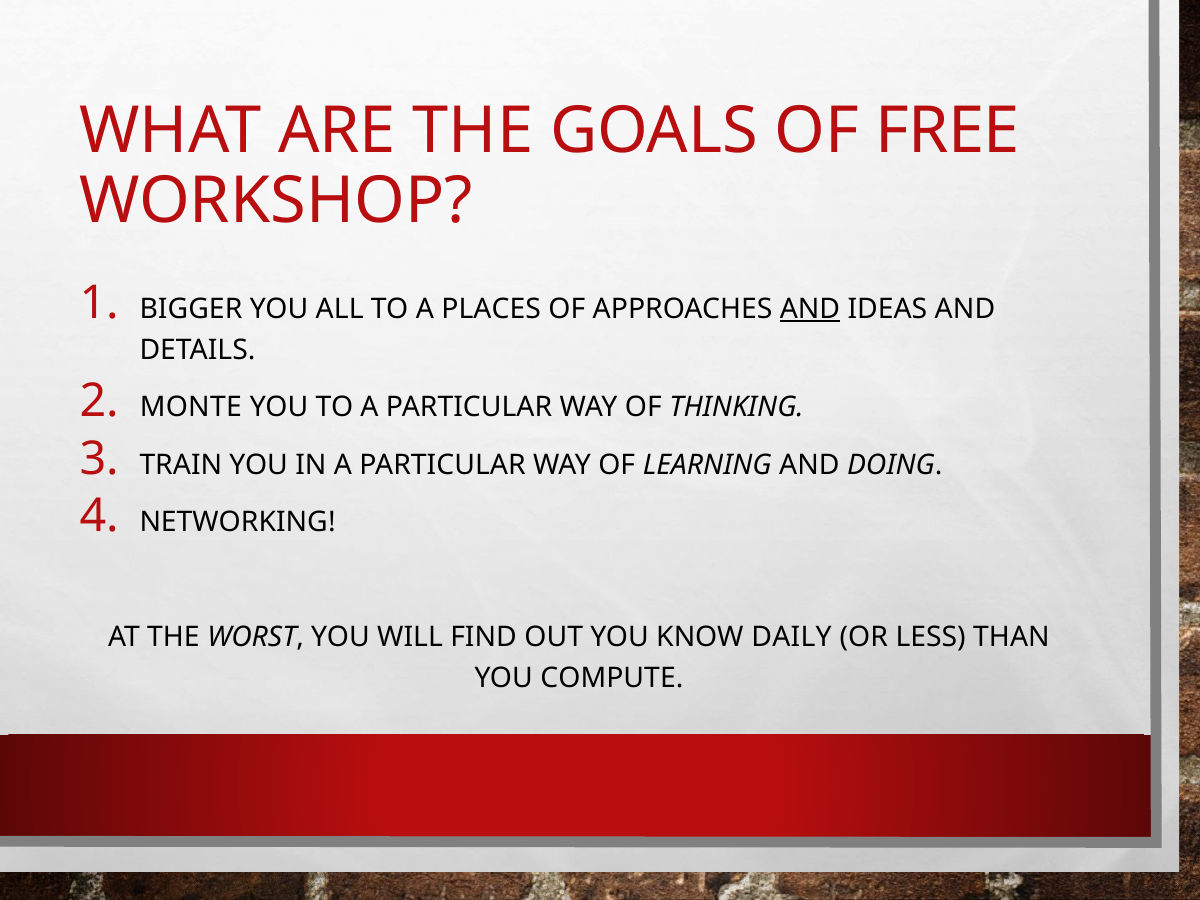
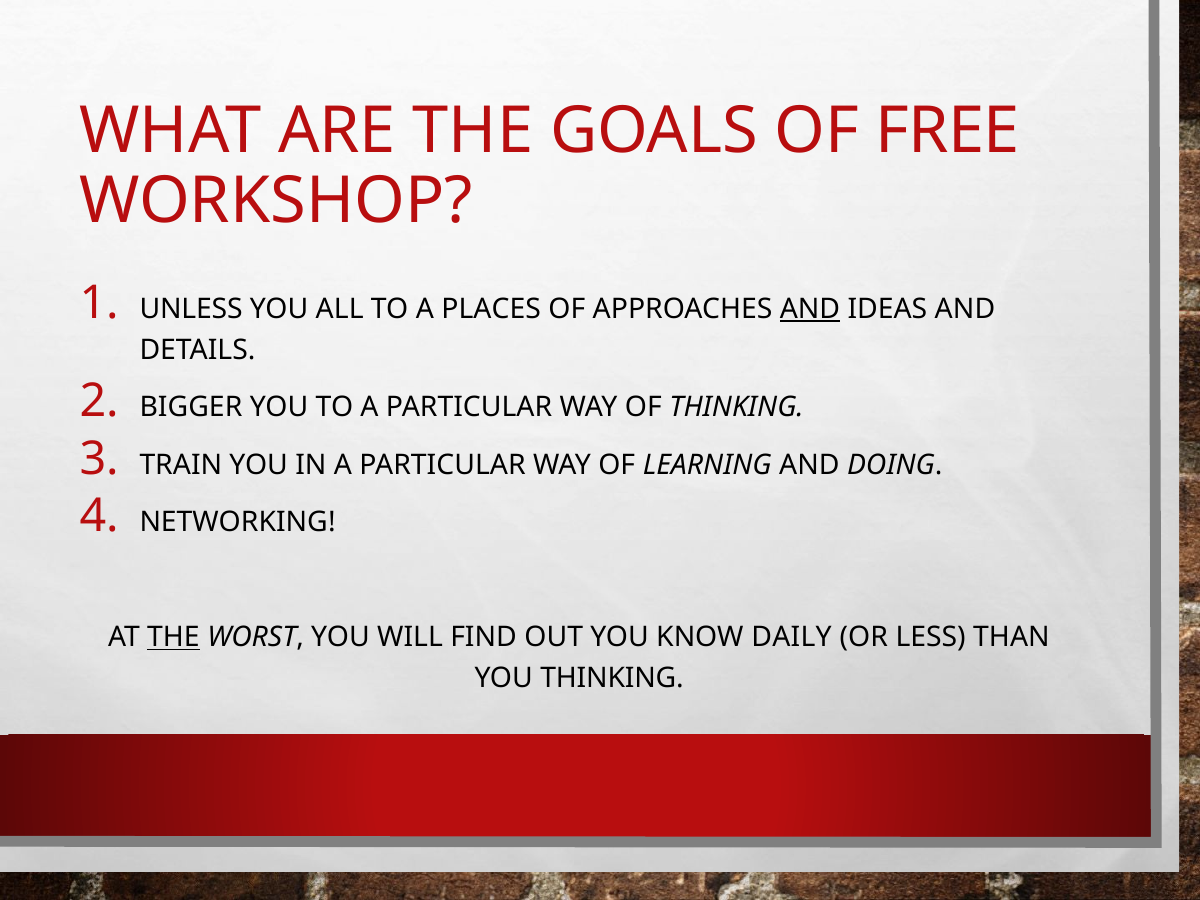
BIGGER: BIGGER -> UNLESS (191, 309)
MONTE: MONTE -> BIGGER (191, 407)
THE underline: none -> present (173, 637)
YOU COMPUTE: COMPUTE -> THINKING (612, 678)
